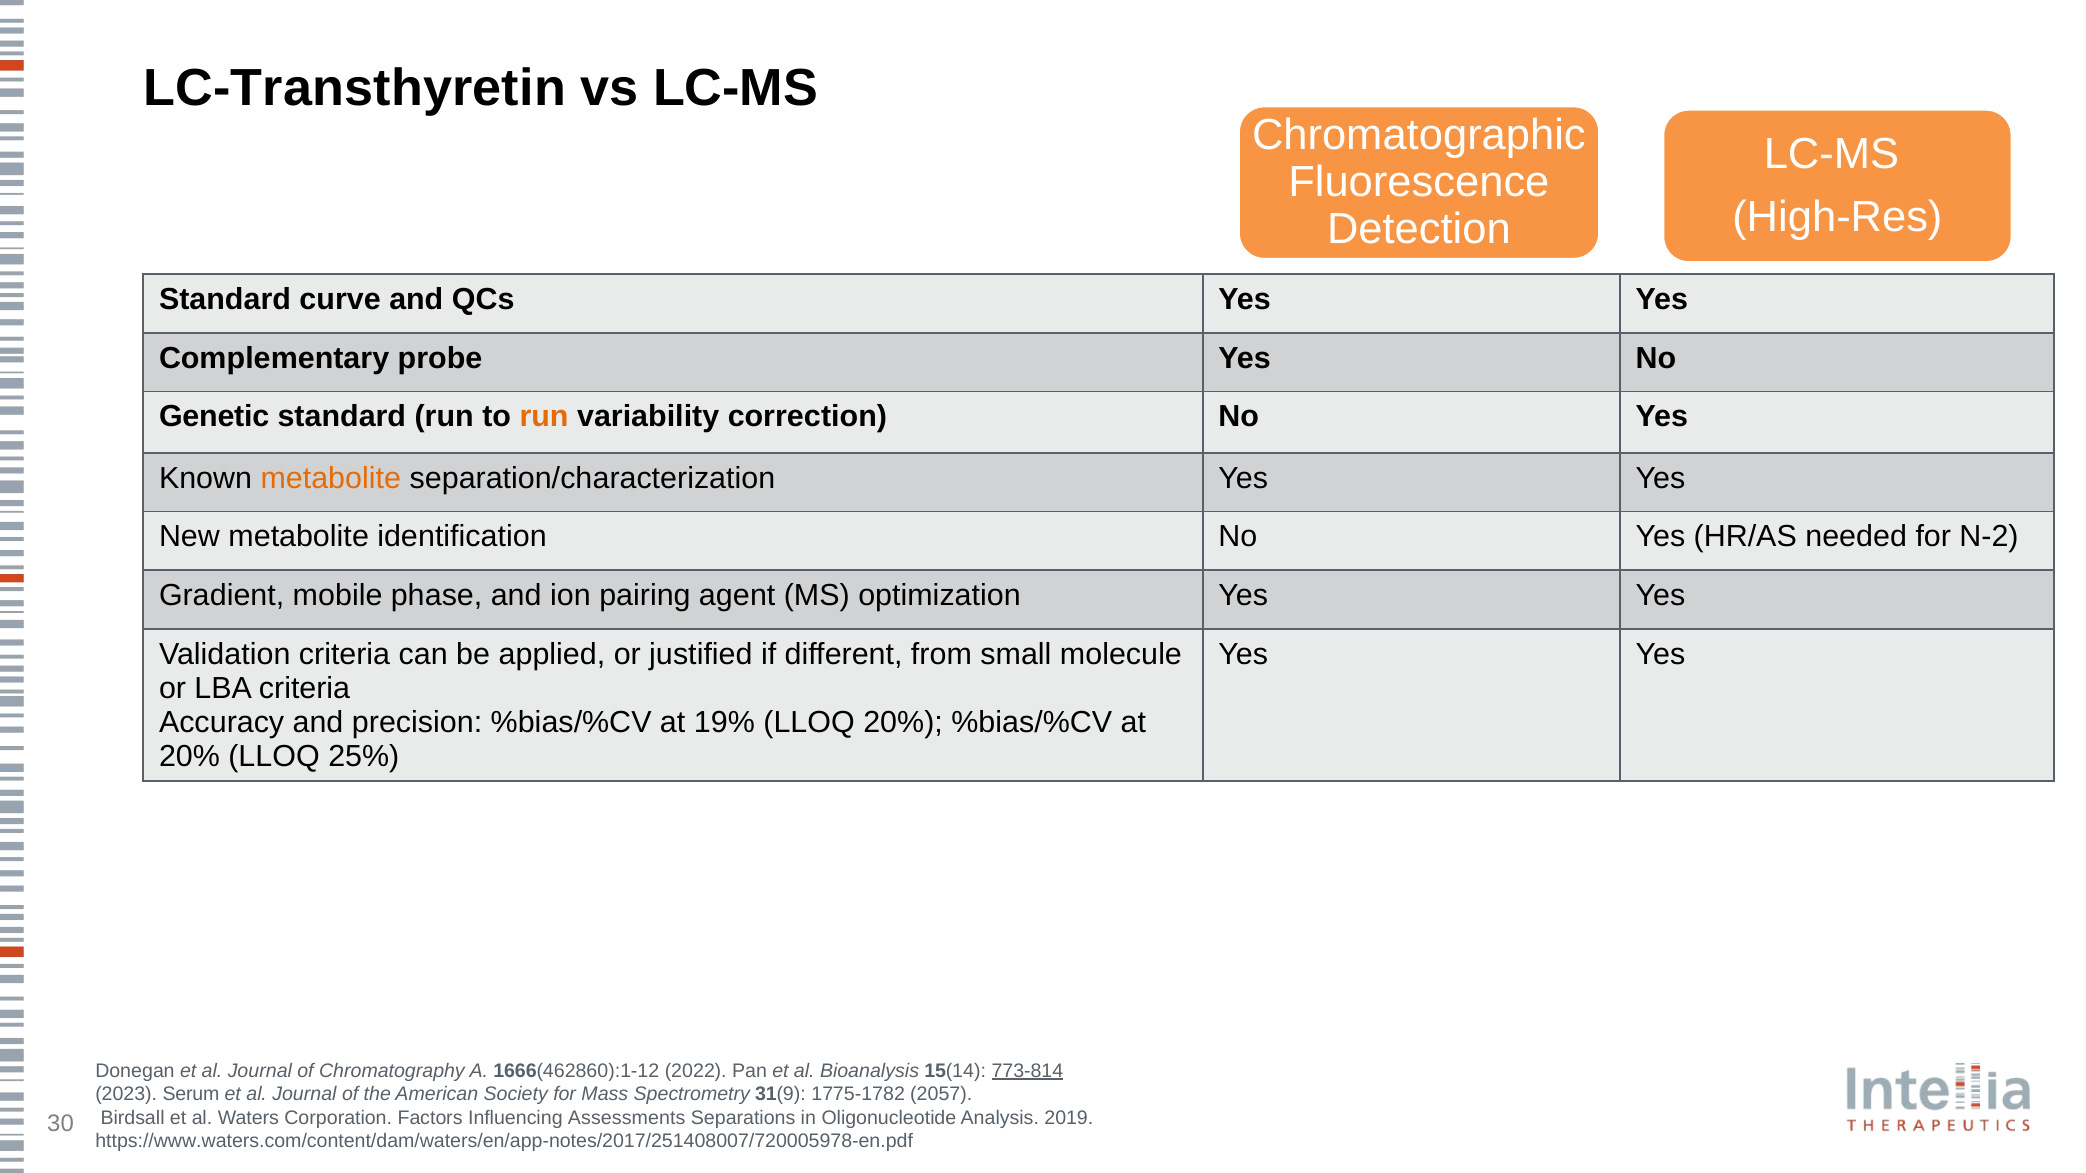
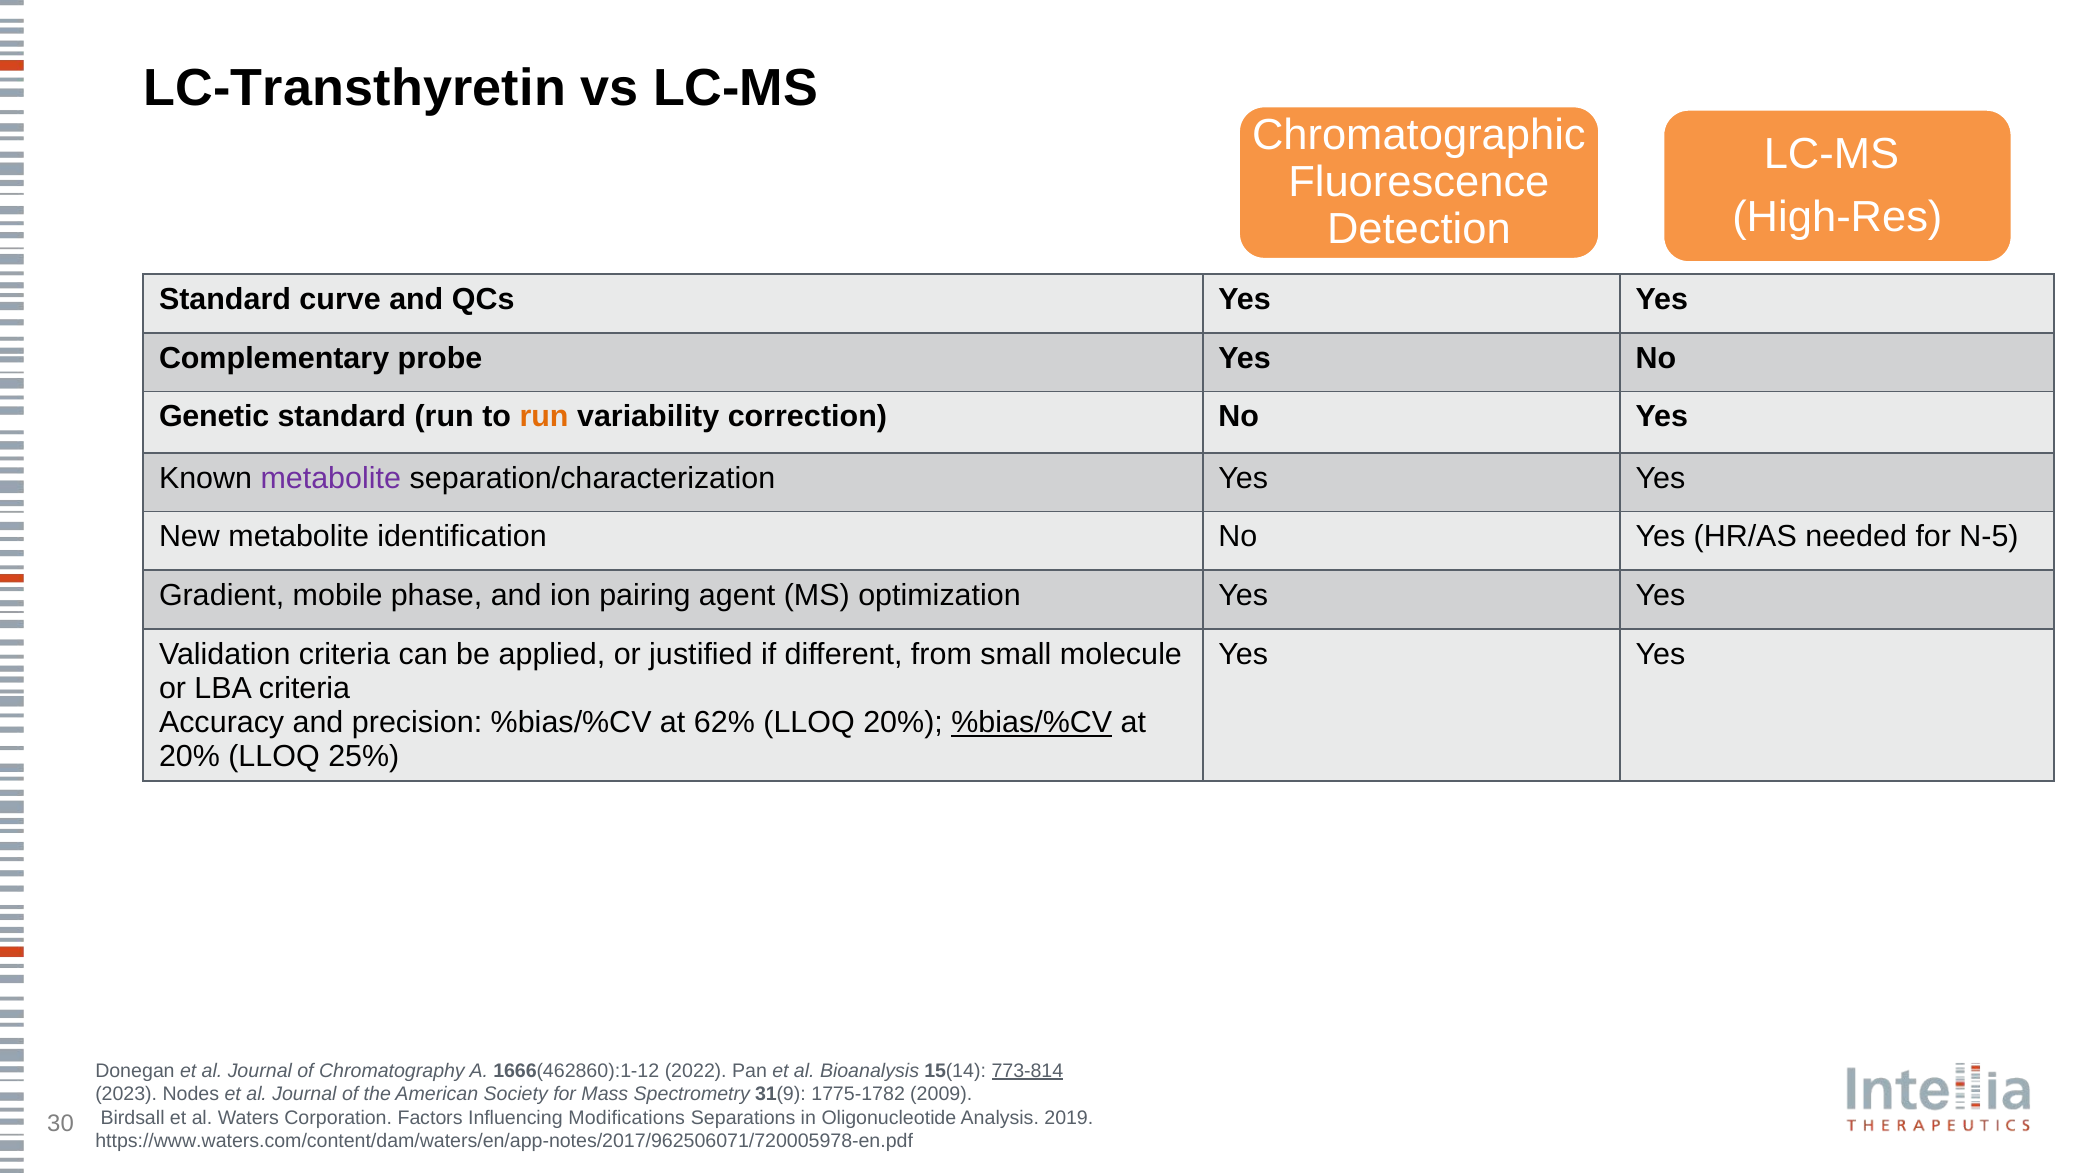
metabolite colour: orange -> purple (331, 478)
N-2: N-2 -> N-5 (1989, 537)
19%: 19% -> 62% (724, 723)
%bias/%CV underline: none -> present (1032, 723)
Serum: Serum -> Nodes (191, 1094)
2057: 2057 -> 2009 (941, 1094)
Assessments: Assessments -> Modifications (627, 1118)
https://www.waters.com/content/dam/waters/en/app-notes/2017/251408007/720005978-en.pdf: https://www.waters.com/content/dam/waters/en/app-notes/2017/251408007/720005978-en.pdf -> https://www.waters.com/content/dam/waters/en/app-notes/2017/962506071/720005978-en.pdf (504, 1141)
